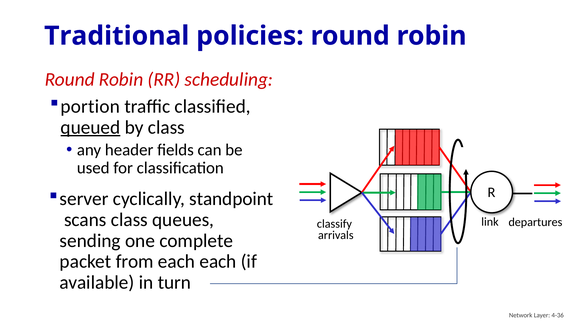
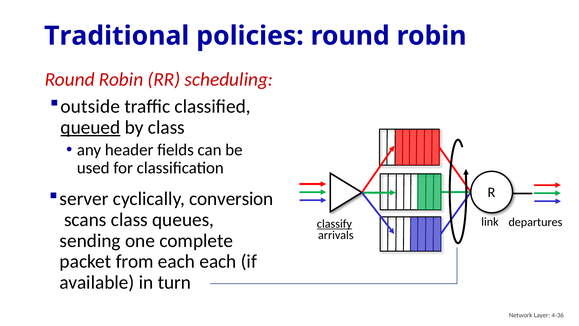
portion: portion -> outside (90, 106)
standpoint: standpoint -> conversion (231, 199)
classify underline: none -> present (334, 224)
